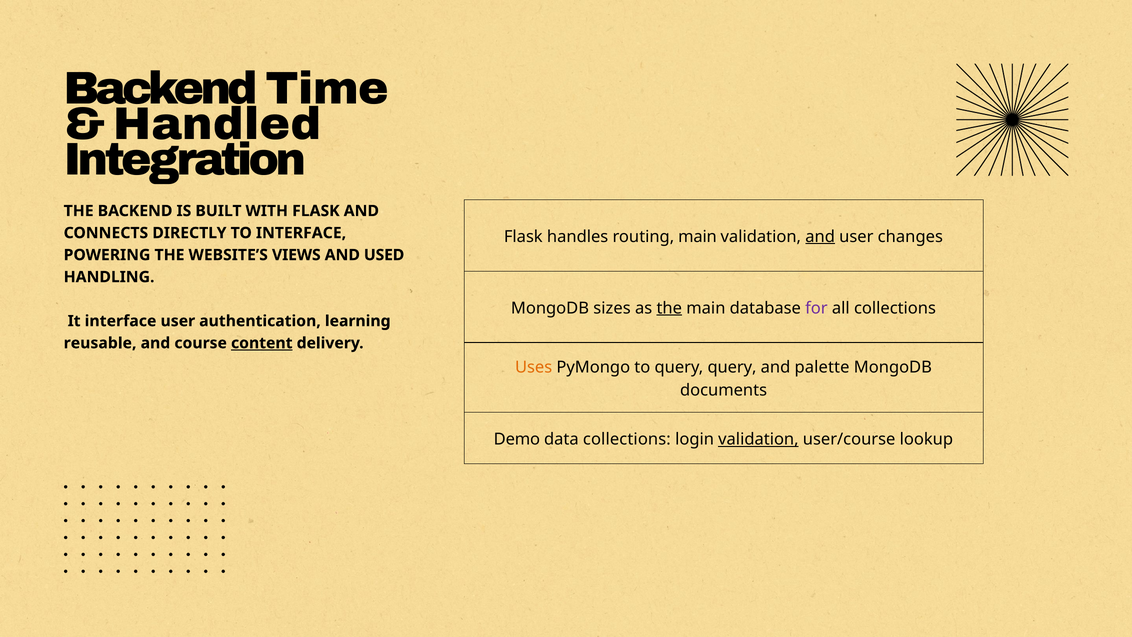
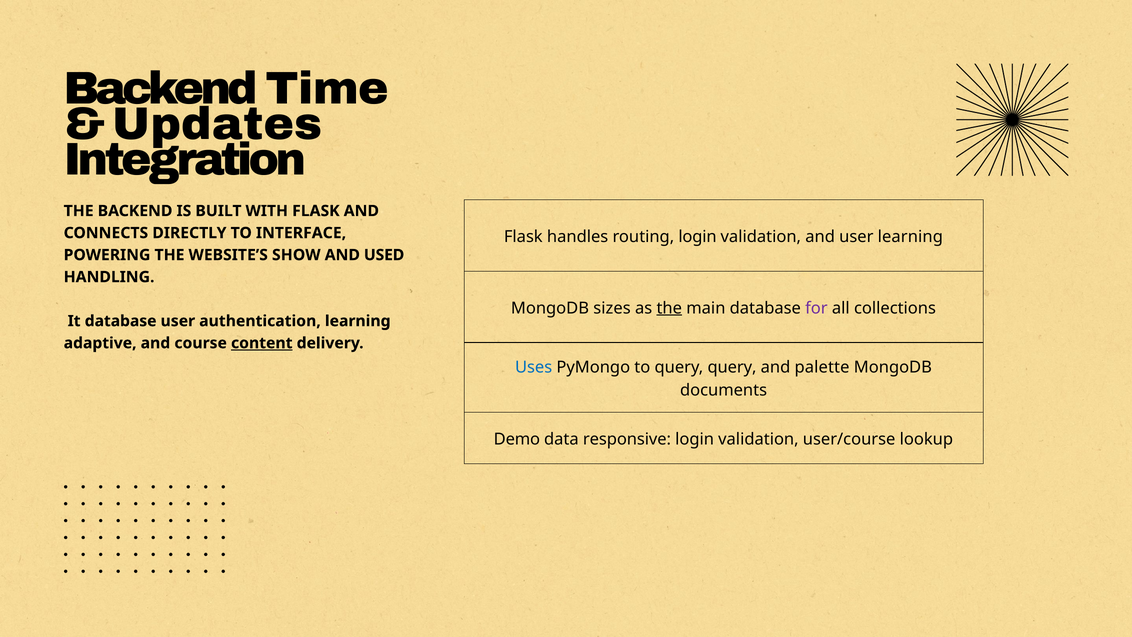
Handled: Handled -> Updates (217, 124)
routing main: main -> login (697, 237)
and underline: present -> none (820, 237)
user changes: changes -> learning (910, 237)
VIEWS: VIEWS -> SHOW (296, 255)
It interface: interface -> database (121, 321)
reusable: reusable -> adaptive (100, 343)
Uses colour: orange -> blue (534, 367)
data collections: collections -> responsive (627, 439)
validation underline: present -> none (758, 439)
